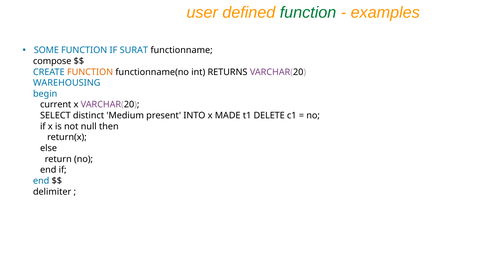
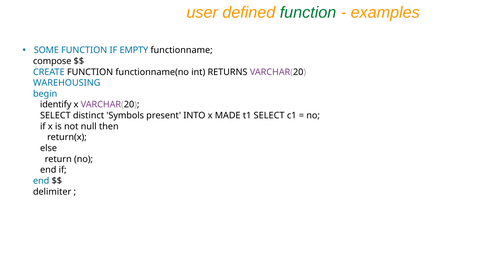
SURAT: SURAT -> EMPTY (134, 50)
FUNCTION colour: orange -> black (90, 72)
current: current -> identify (56, 105)
Medium: Medium -> Symbols (125, 116)
t1 DELETE: DELETE -> SELECT (269, 116)
